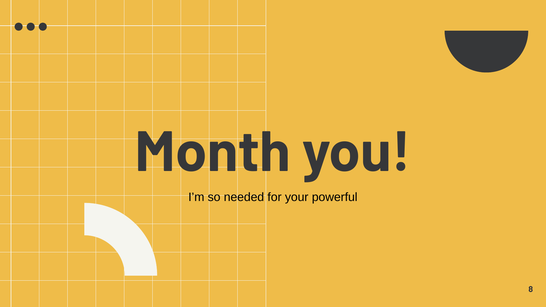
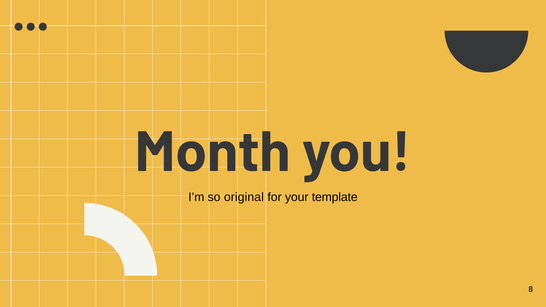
needed: needed -> original (244, 197)
powerful: powerful -> template (335, 197)
